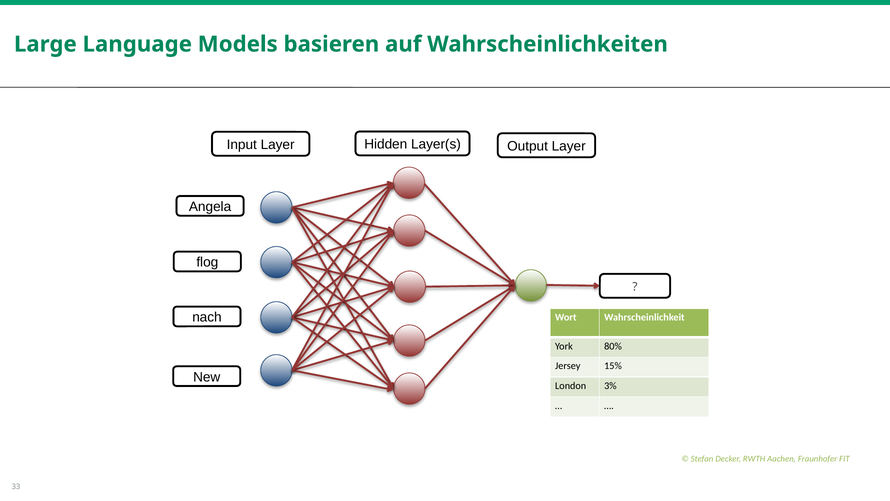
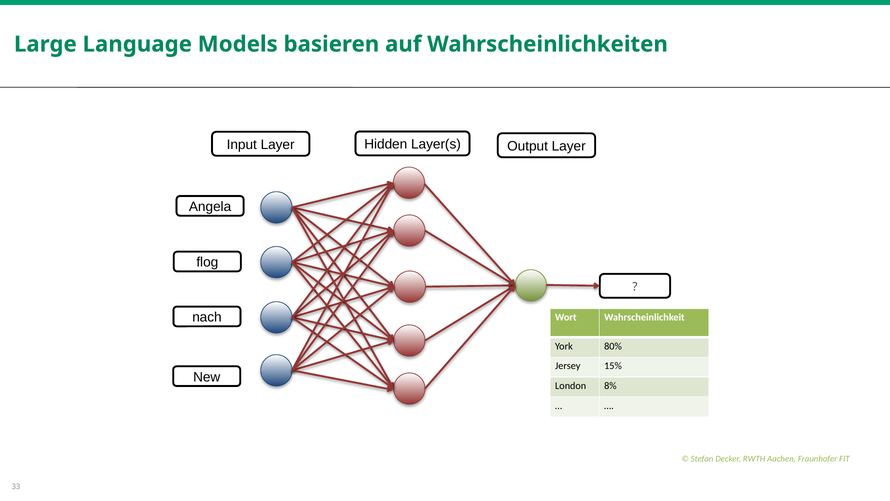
3%: 3% -> 8% (610, 386)
